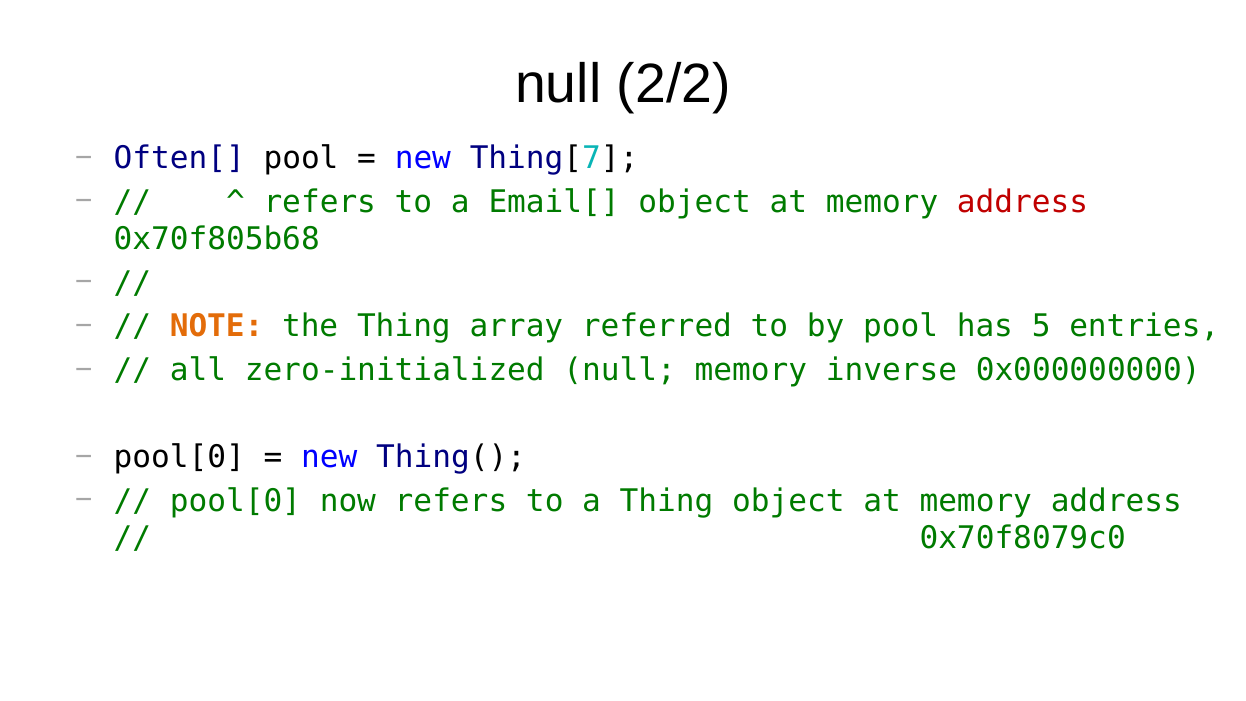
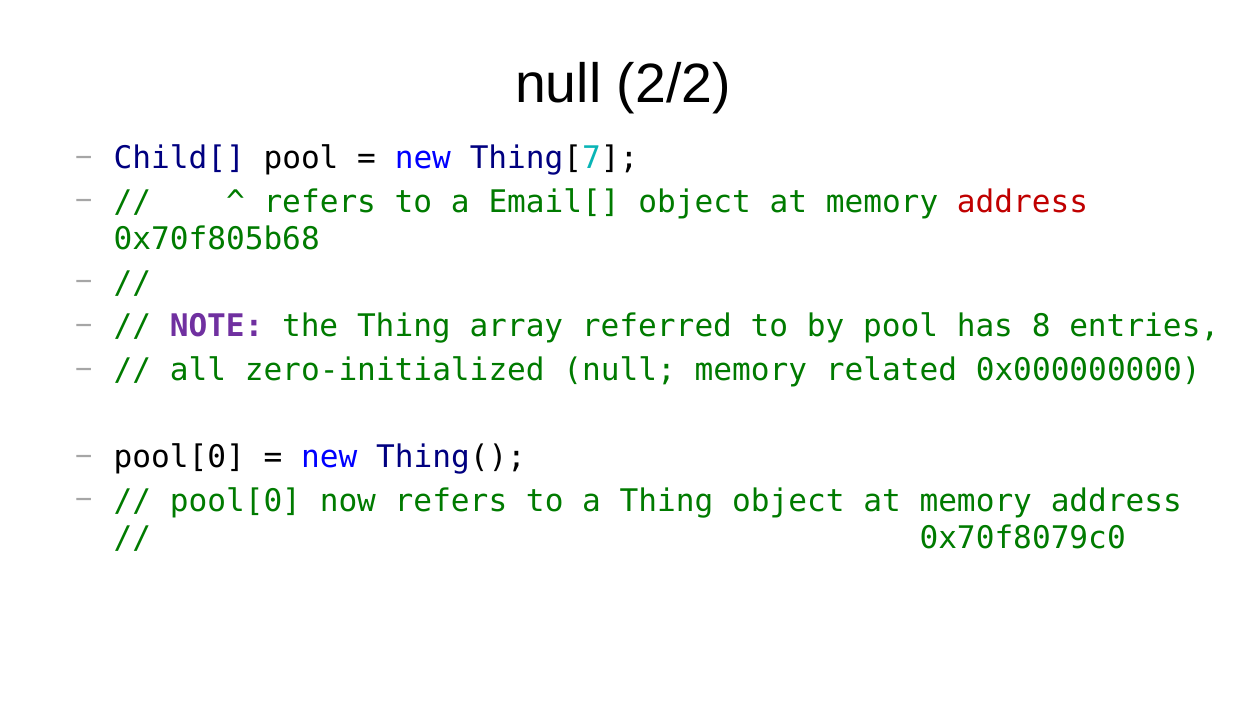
Often[: Often[ -> Child[ (179, 158)
NOTE colour: orange -> purple (217, 327)
5: 5 -> 8 (1041, 327)
inverse: inverse -> related (891, 370)
